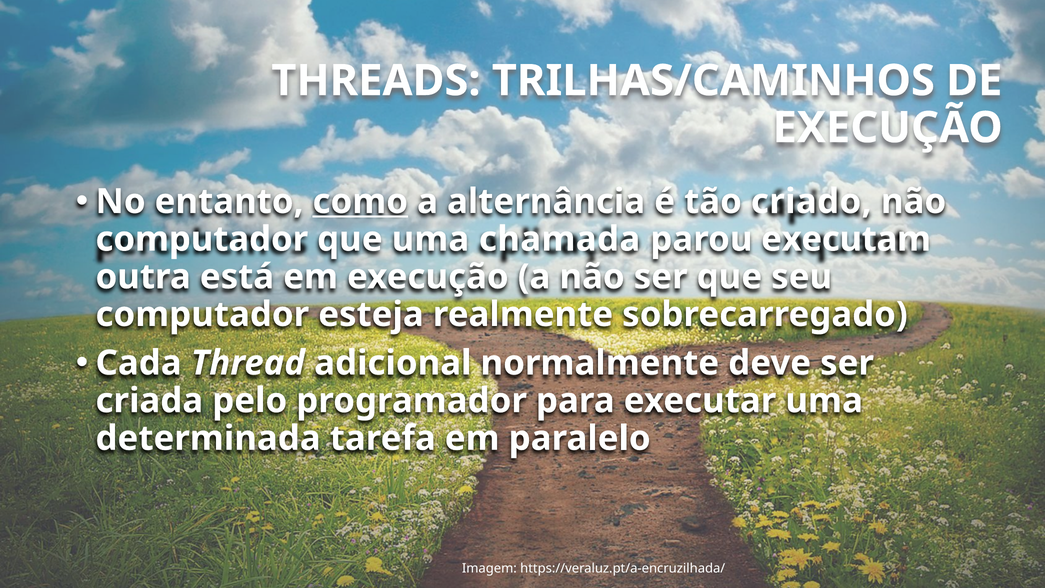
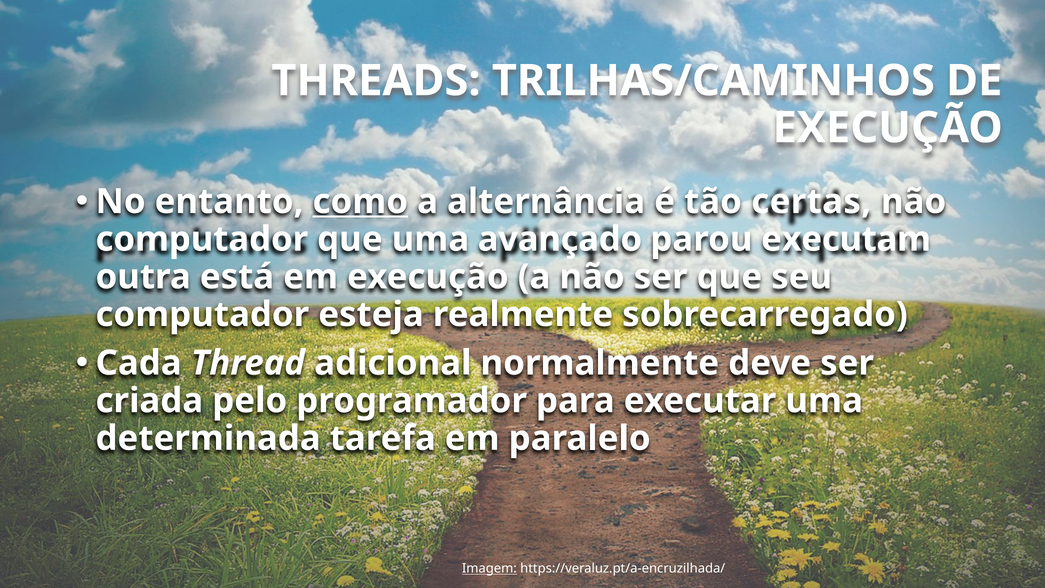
criado: criado -> certas (811, 201)
chamada: chamada -> avançado (560, 239)
Imagem underline: none -> present (489, 568)
